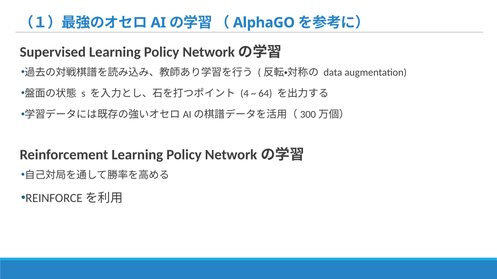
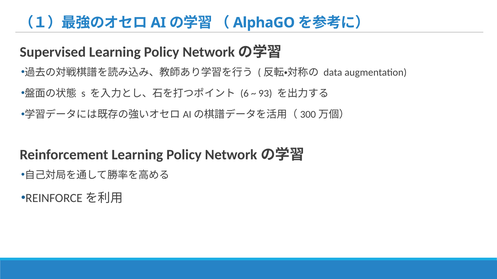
4: 4 -> 6 (244, 94)
64: 64 -> 93 (265, 94)
